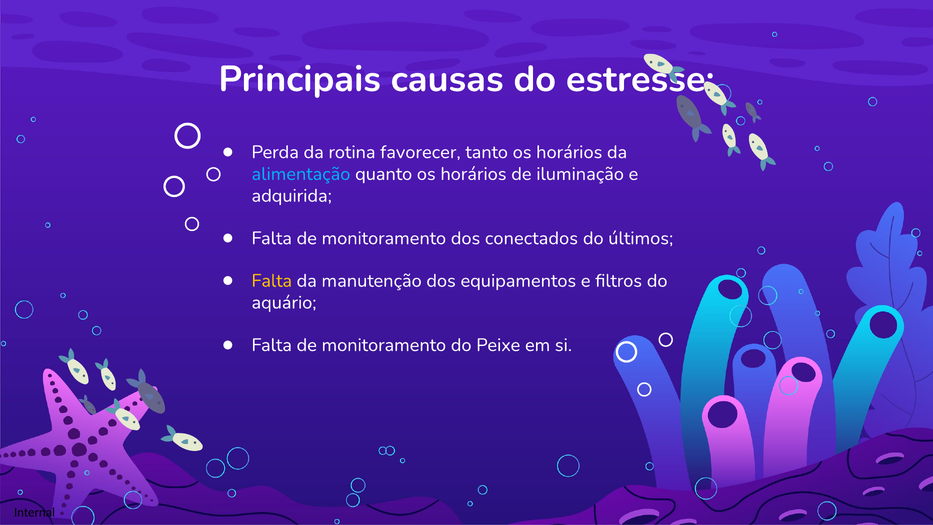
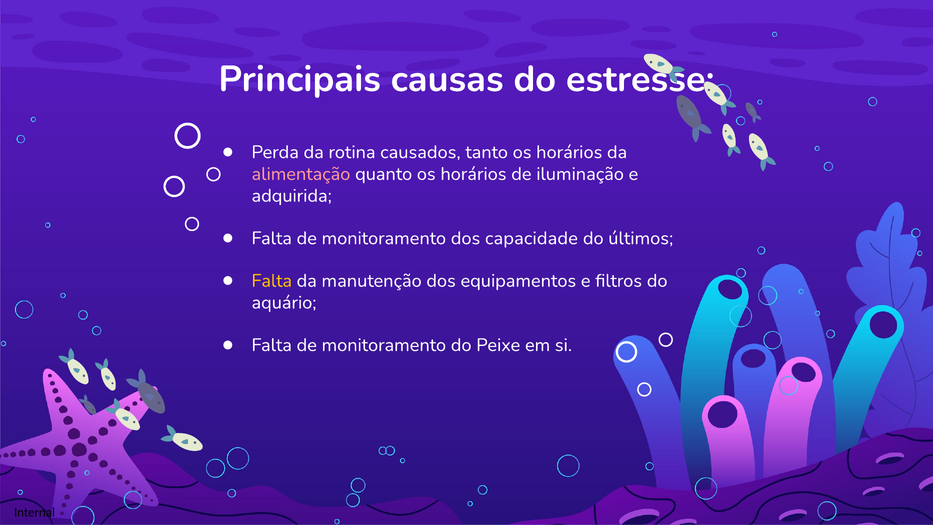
favorecer: favorecer -> causados (420, 152)
alimentação colour: light blue -> pink (301, 174)
conectados: conectados -> capacidade (531, 238)
